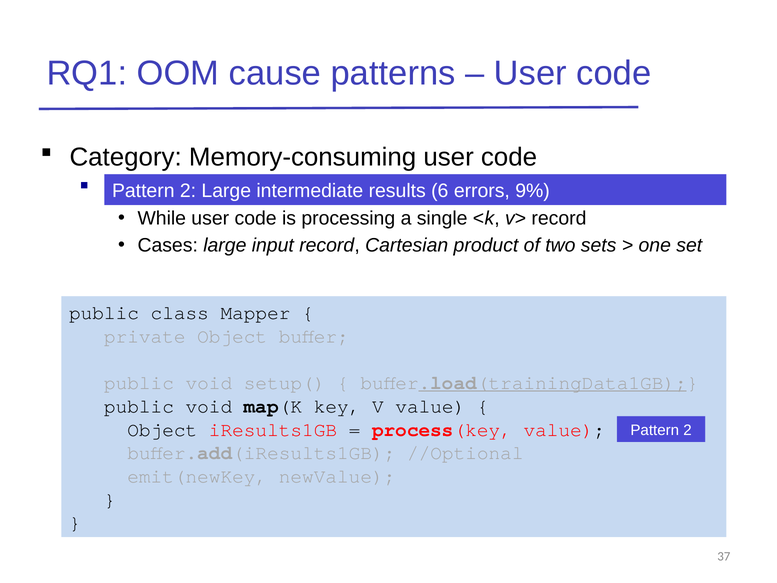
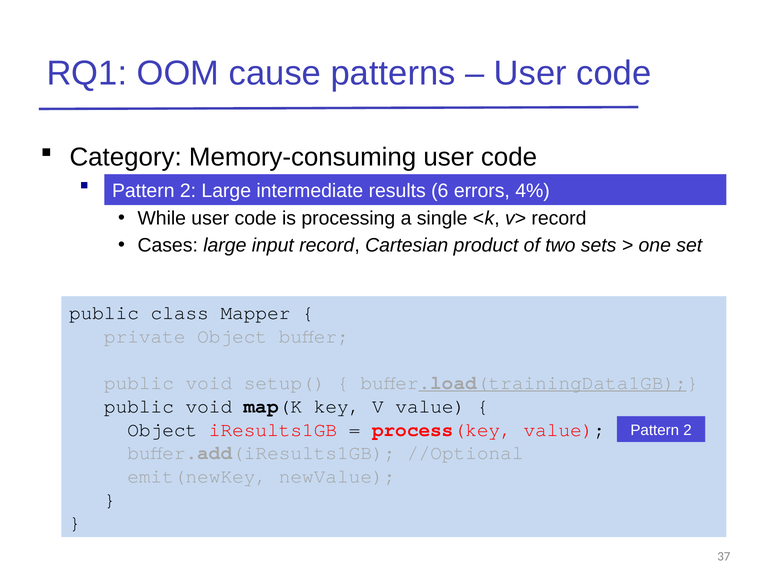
9%: 9% -> 4% (533, 191)
